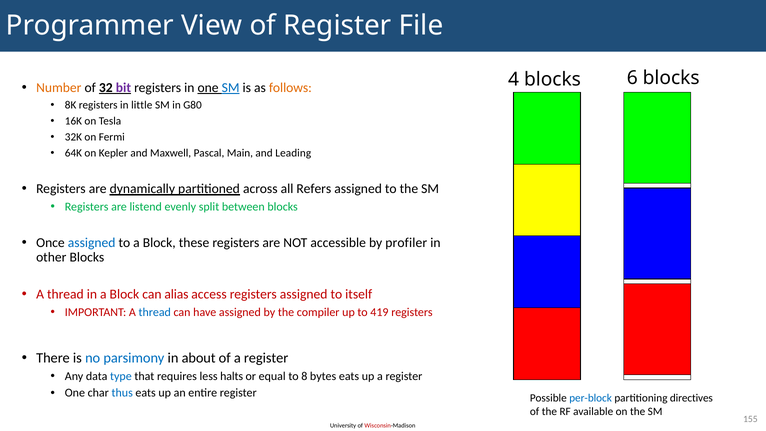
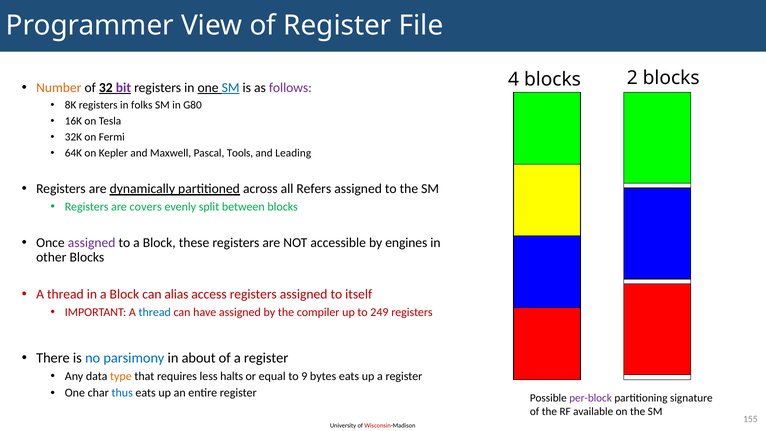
6: 6 -> 2 (632, 78)
follows colour: orange -> purple (290, 88)
little: little -> folks (142, 105)
Main: Main -> Tools (240, 153)
listend: listend -> covers (146, 207)
assigned colour: blue -> purple (92, 243)
profiler: profiler -> engines (406, 243)
419: 419 -> 249 (379, 312)
type colour: blue -> orange (121, 376)
8: 8 -> 9 (304, 376)
per-block colour: blue -> purple (591, 398)
directives: directives -> signature (691, 398)
